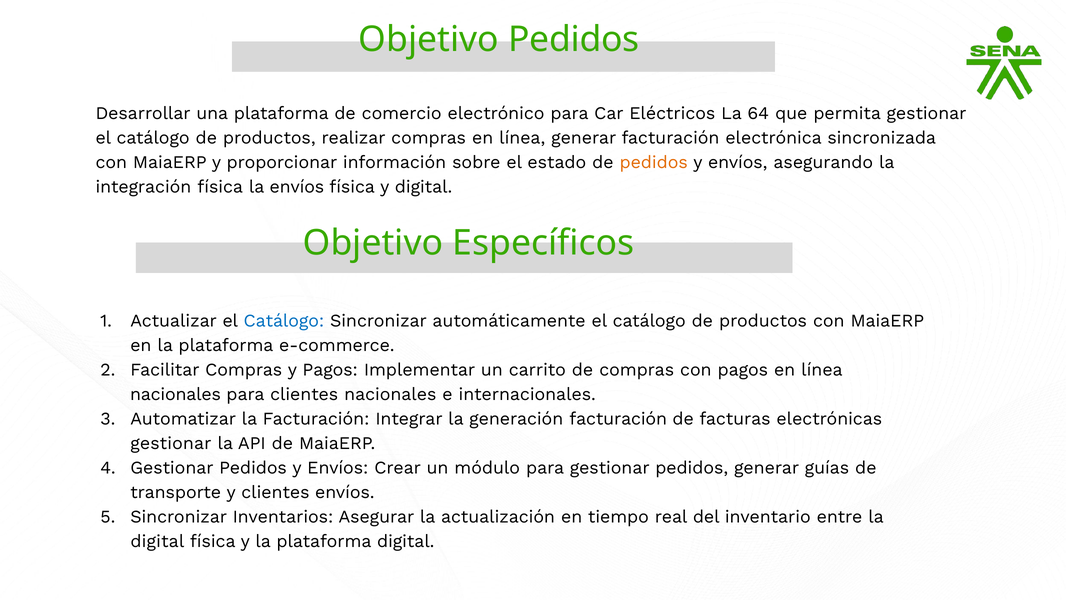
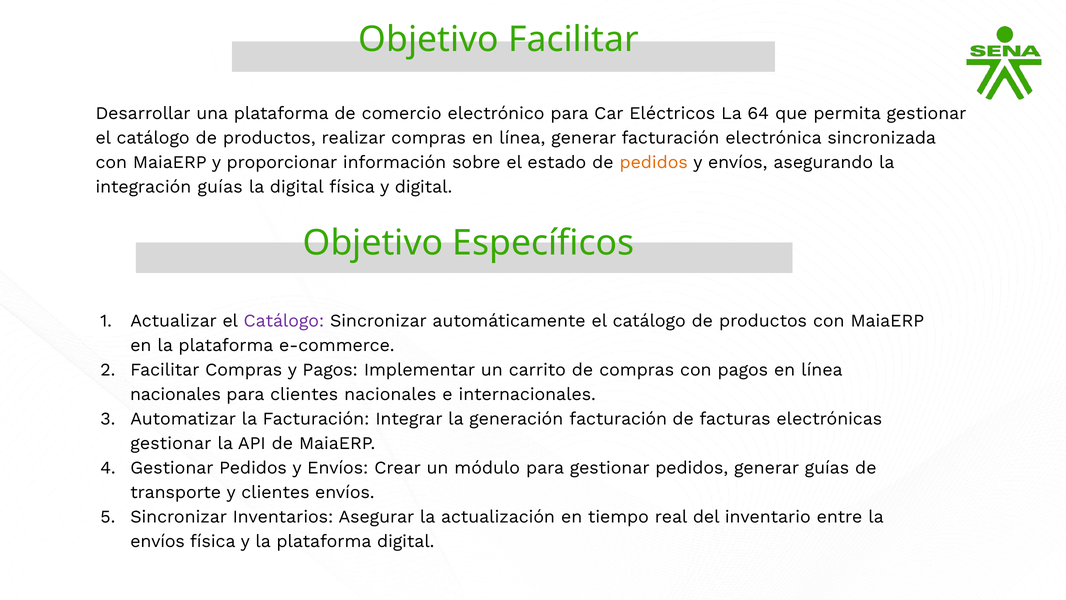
Objetivo Pedidos: Pedidos -> Facilitar (574, 40)
integración física: física -> guías (220, 187)
la envíos: envíos -> digital (297, 187)
Catálogo colour: blue -> purple (284, 321)
digital: digital -> envíos (158, 541)
